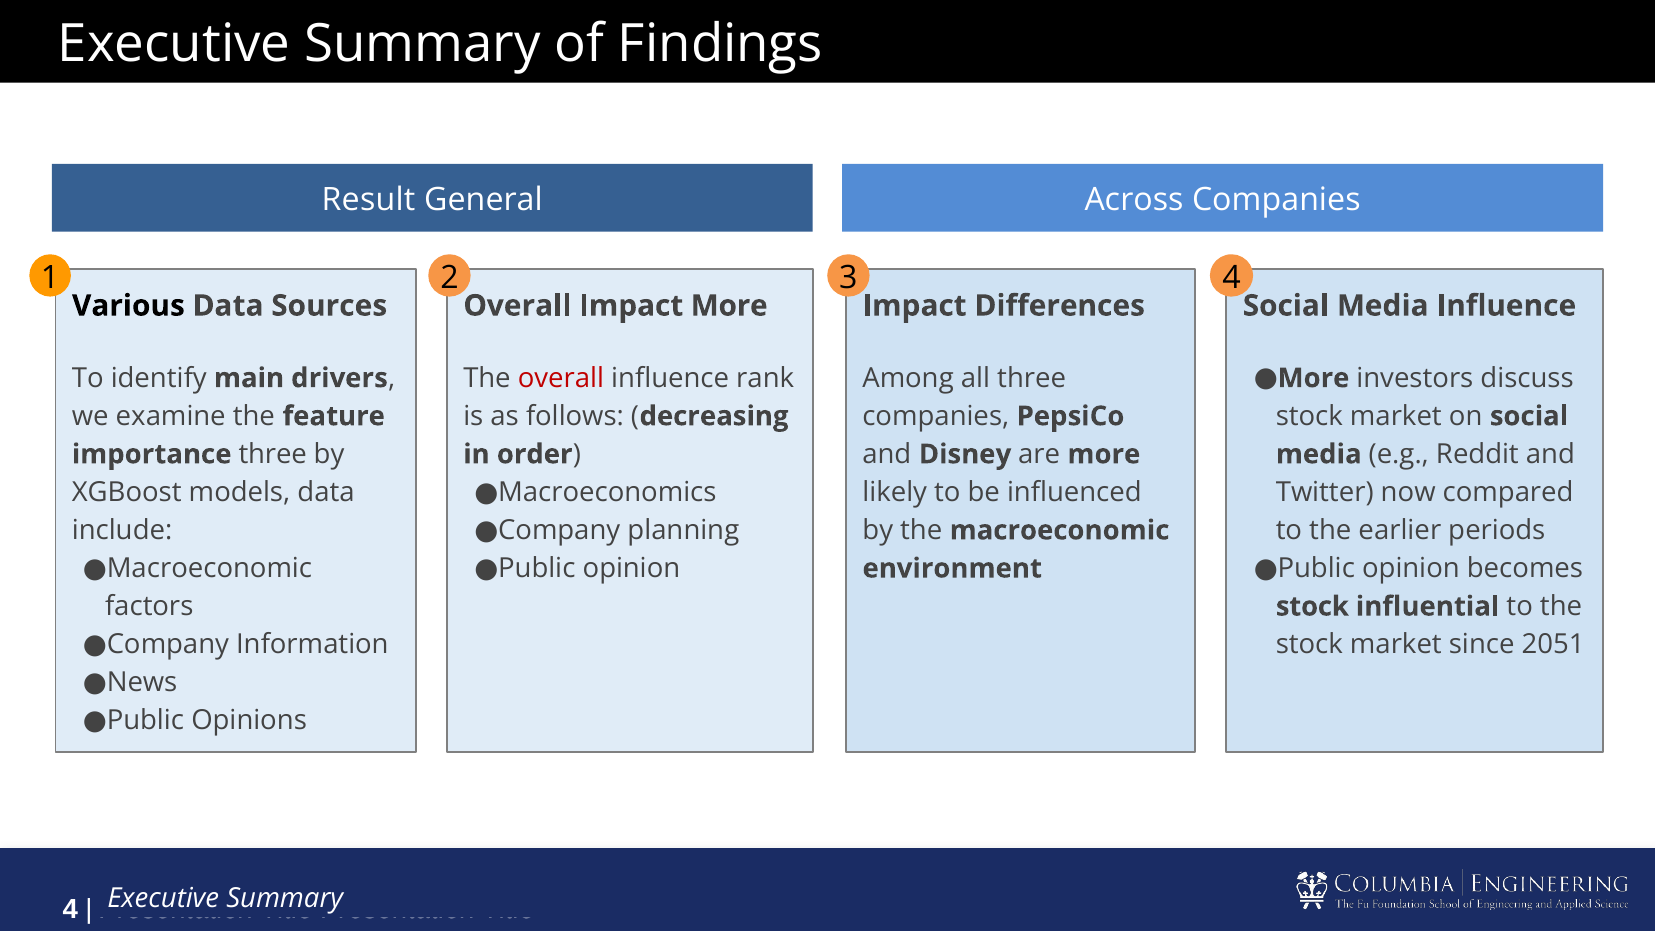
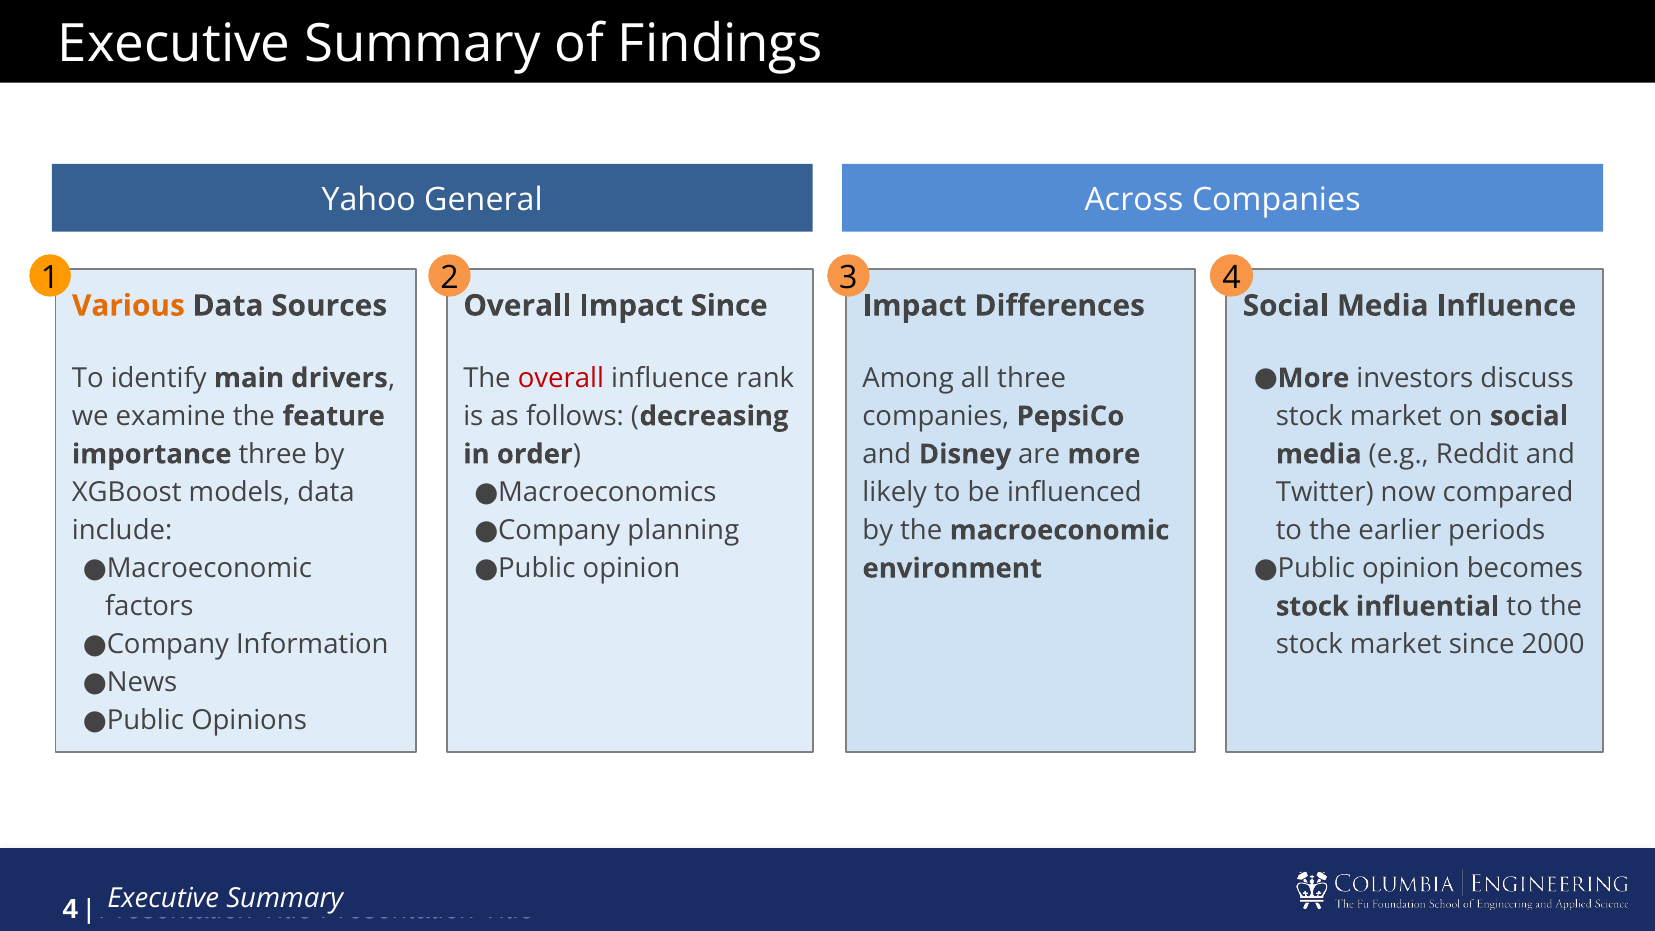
Result: Result -> Yahoo (369, 200)
Various colour: black -> orange (128, 306)
Impact More: More -> Since (729, 306)
2051: 2051 -> 2000 (1553, 644)
